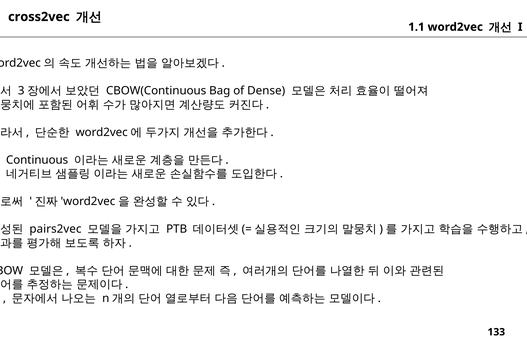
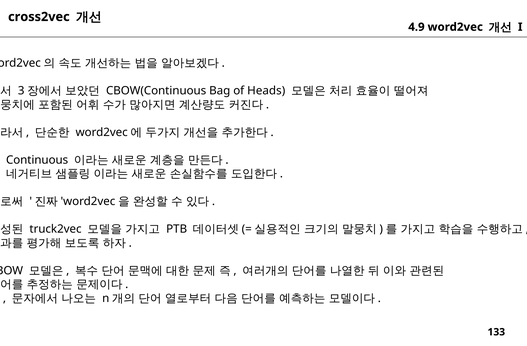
1.1: 1.1 -> 4.9 (416, 27)
Dense: Dense -> Heads (266, 91)
pairs2vec: pairs2vec -> truck2vec (56, 229)
